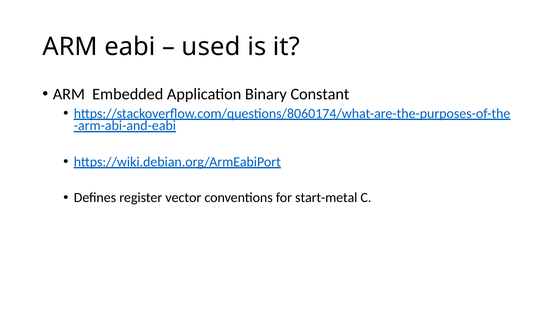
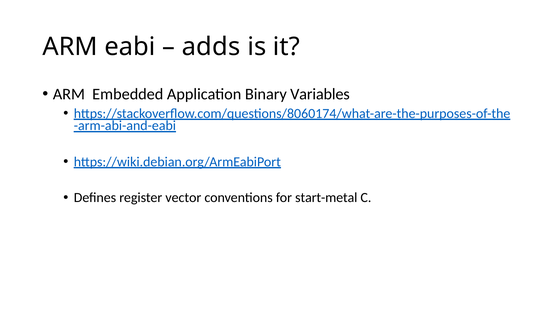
used: used -> adds (211, 47)
Constant: Constant -> Variables (320, 94)
